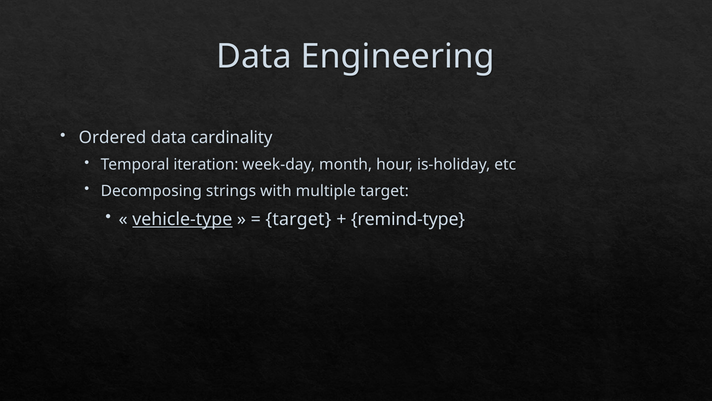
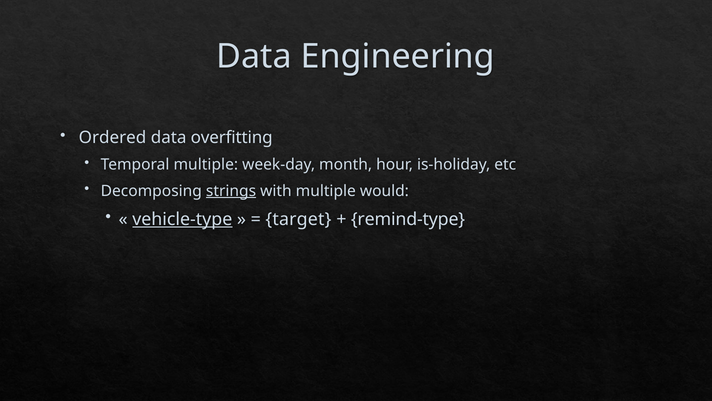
cardinality: cardinality -> overfitting (232, 137)
Temporal iteration: iteration -> multiple (206, 164)
strings underline: none -> present (231, 191)
multiple target: target -> would (384, 191)
